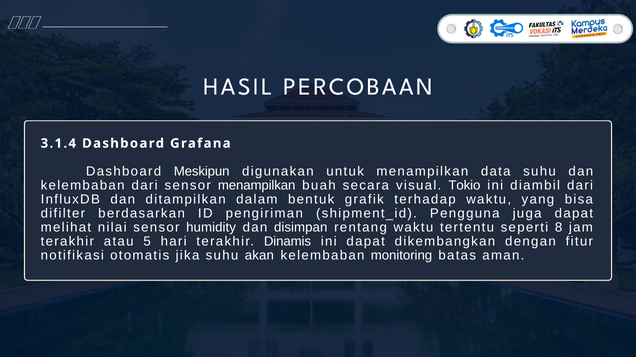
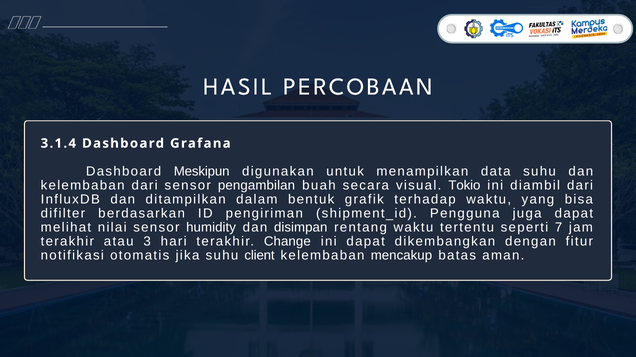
sensor menampilkan: menampilkan -> pengambilan (257, 186)
8: 8 -> 7 (559, 228)
5: 5 -> 3 (147, 242)
Dinamis: Dinamis -> Change (287, 242)
akan: akan -> client (260, 256)
monitoring: monitoring -> mencakup (401, 256)
